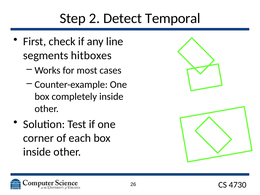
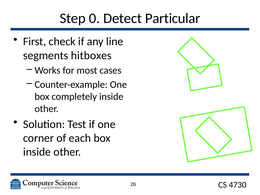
2: 2 -> 0 (94, 18)
Temporal: Temporal -> Particular (173, 18)
